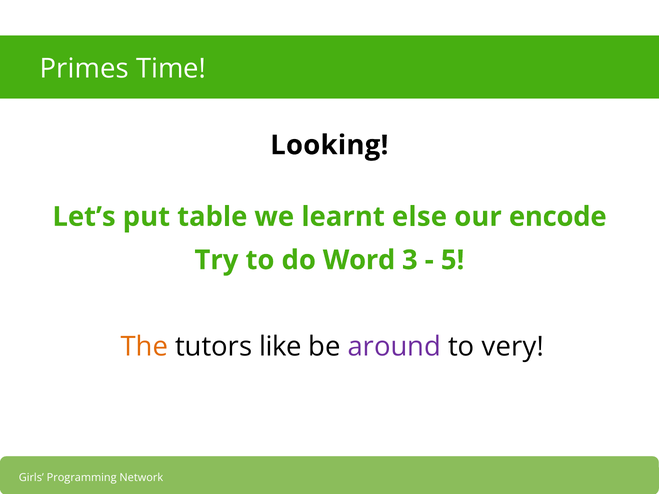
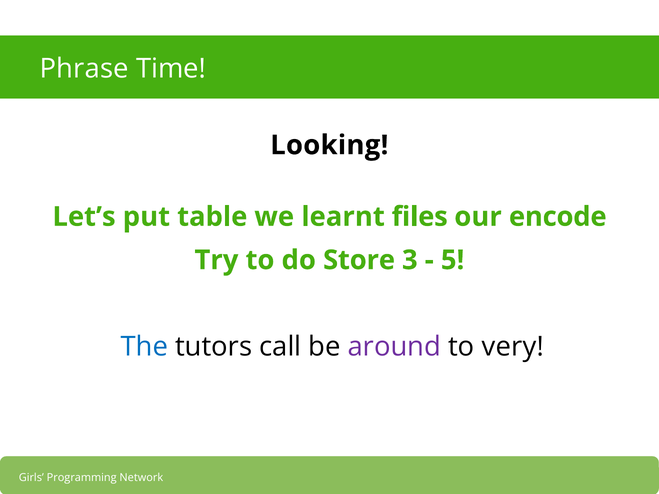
Primes: Primes -> Phrase (84, 69)
else: else -> files (420, 217)
Word: Word -> Store (359, 260)
The colour: orange -> blue (144, 347)
like: like -> call (280, 347)
